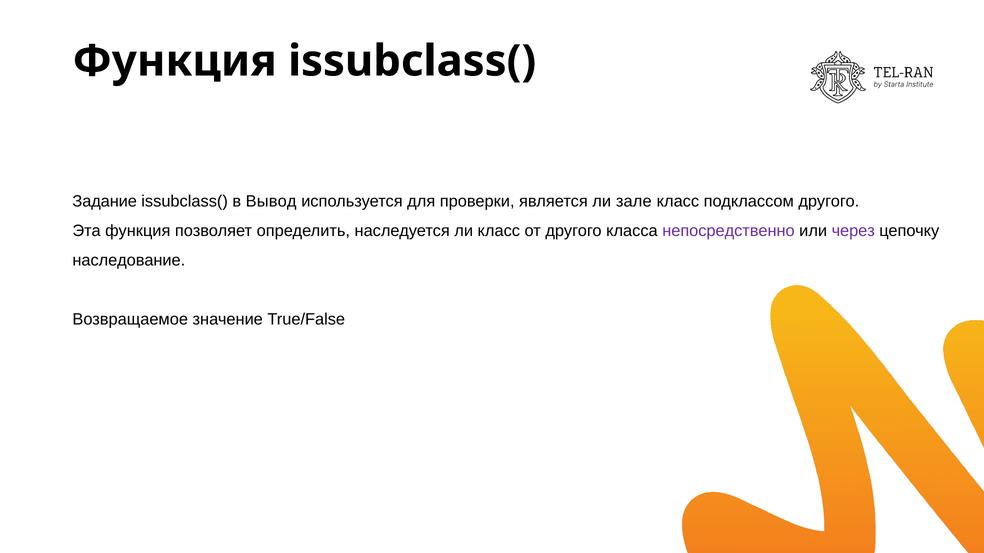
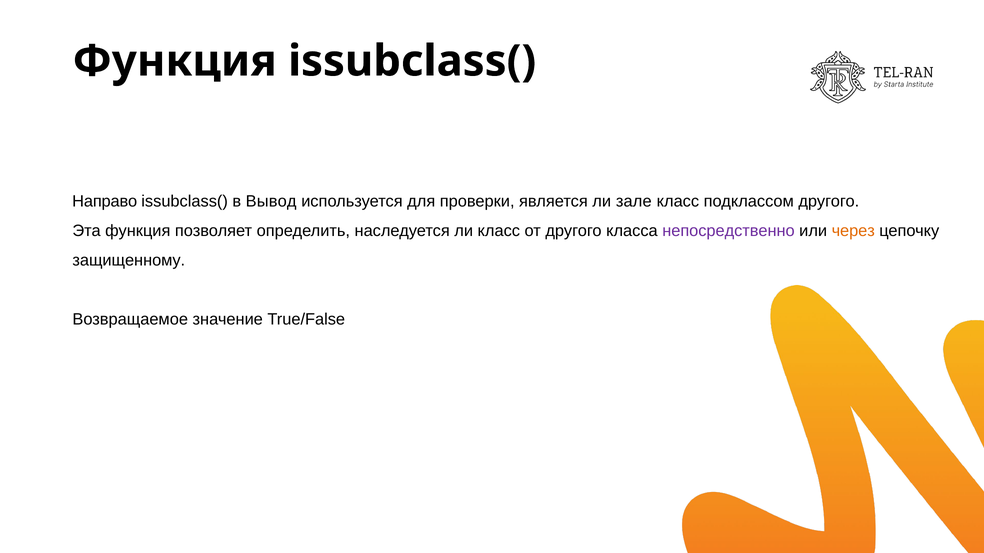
Задание: Задание -> Направо (105, 202)
через colour: purple -> orange (853, 231)
наследование: наследование -> защищенному (129, 261)
